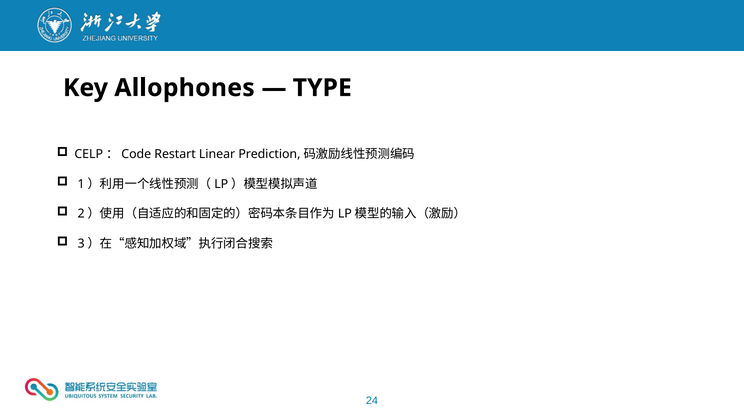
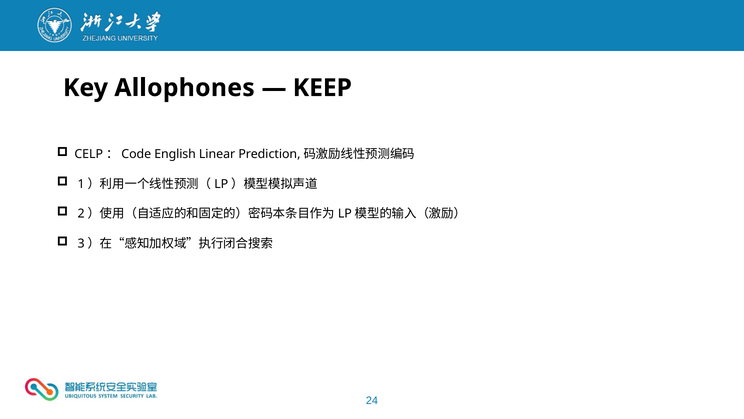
TYPE: TYPE -> KEEP (322, 88)
Restart: Restart -> English (175, 154)
